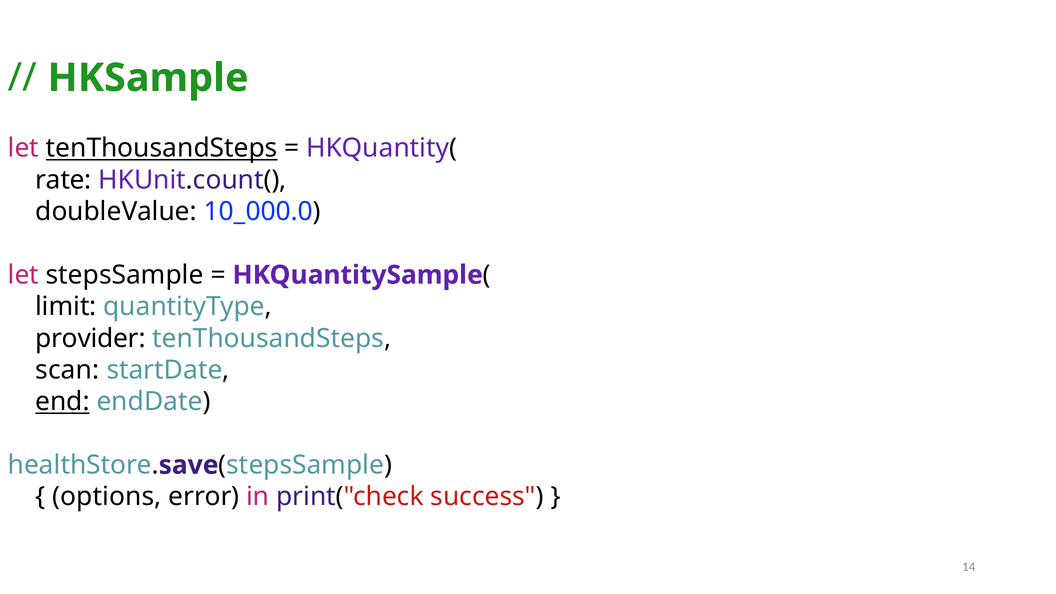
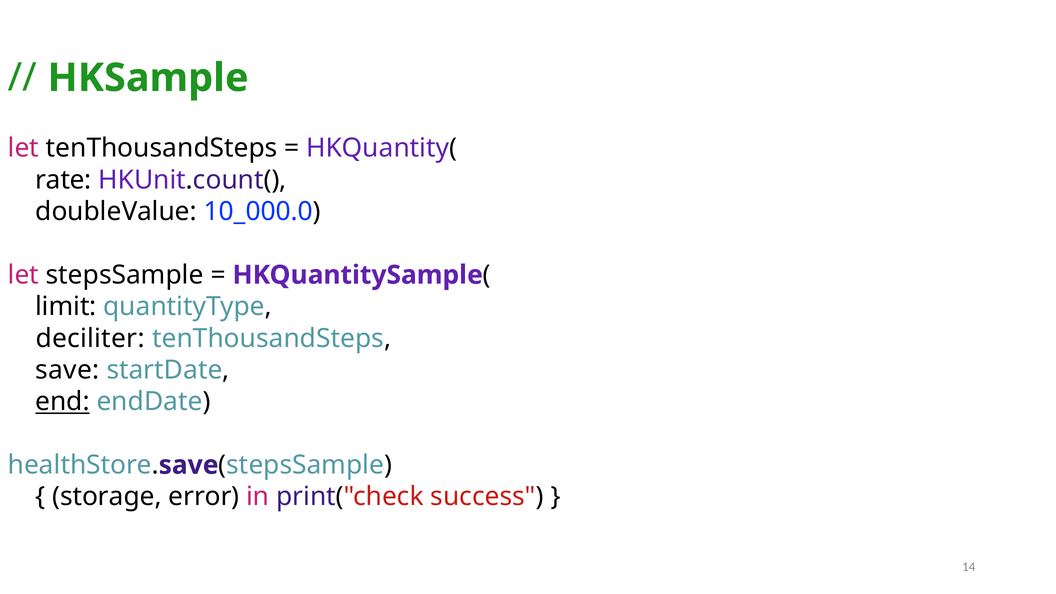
tenThousandSteps underline: present -> none (162, 148)
provider: provider -> deciliter (90, 338)
scan: scan -> save (67, 370)
options: options -> storage (107, 497)
